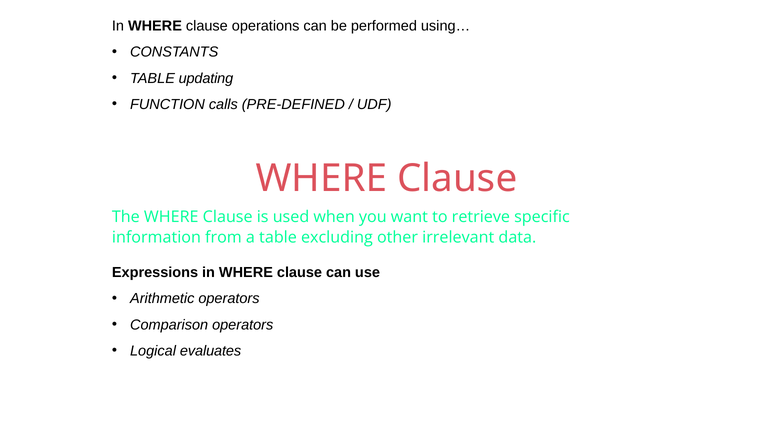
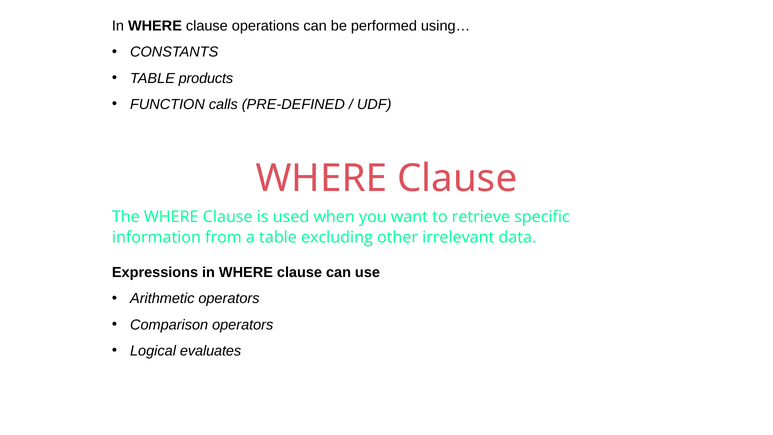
updating: updating -> products (206, 78)
